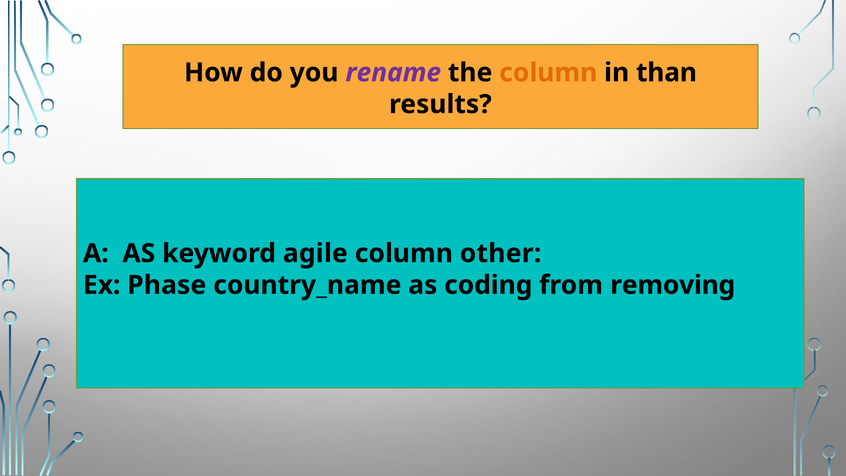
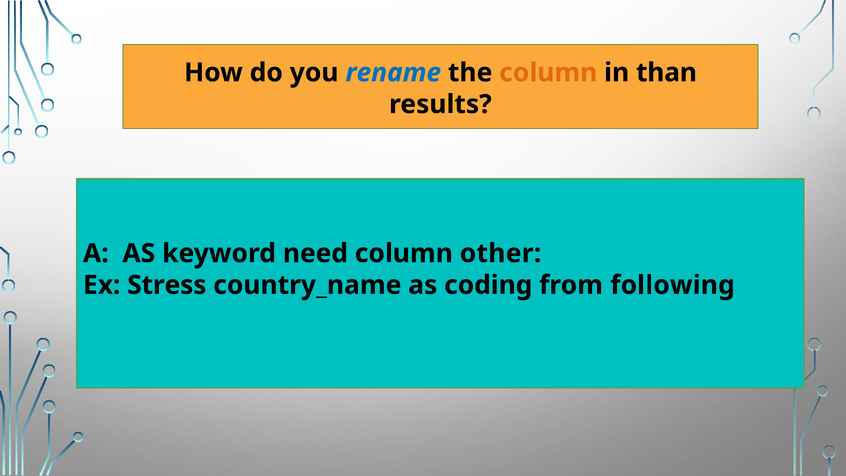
rename colour: purple -> blue (393, 73)
agile: agile -> need (315, 253)
Phase: Phase -> Stress (167, 285)
removing: removing -> following (673, 285)
